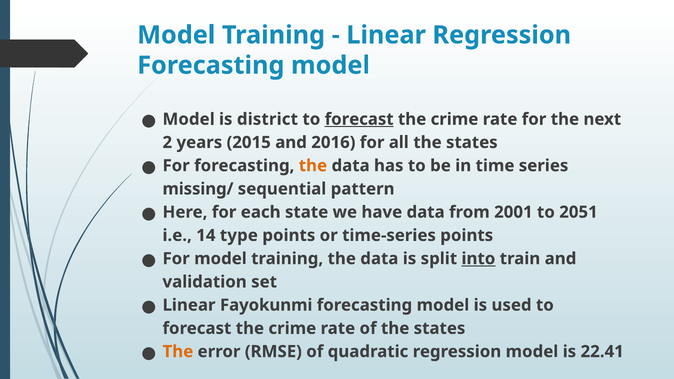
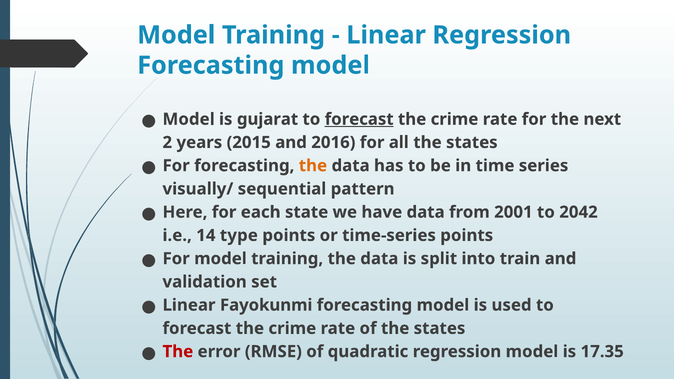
district: district -> gujarat (267, 119)
missing/: missing/ -> visually/ (198, 189)
2051: 2051 -> 2042 (578, 212)
into underline: present -> none (478, 259)
The colour: orange -> red (178, 352)
22.41: 22.41 -> 17.35 (602, 352)
